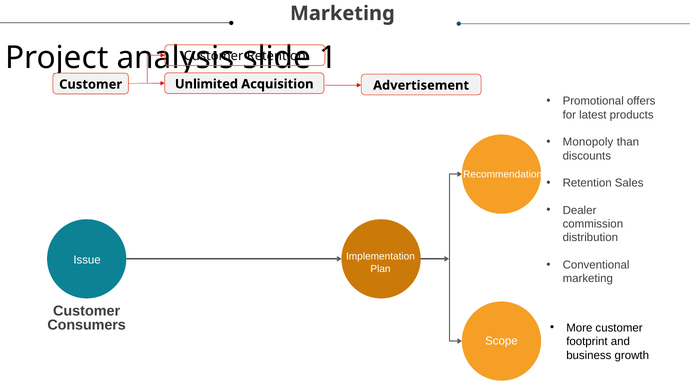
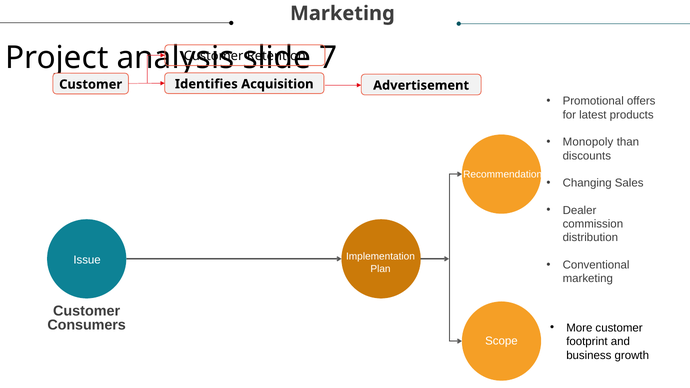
1: 1 -> 7 (328, 58)
Unlimited: Unlimited -> Identifies (206, 84)
Retention: Retention -> Changing (587, 183)
